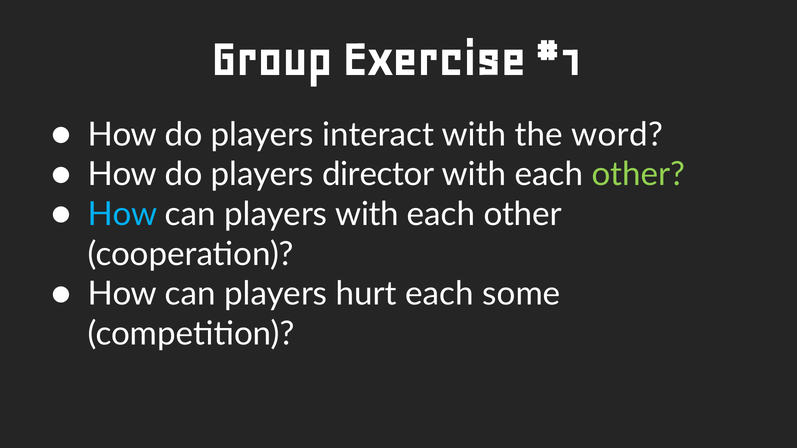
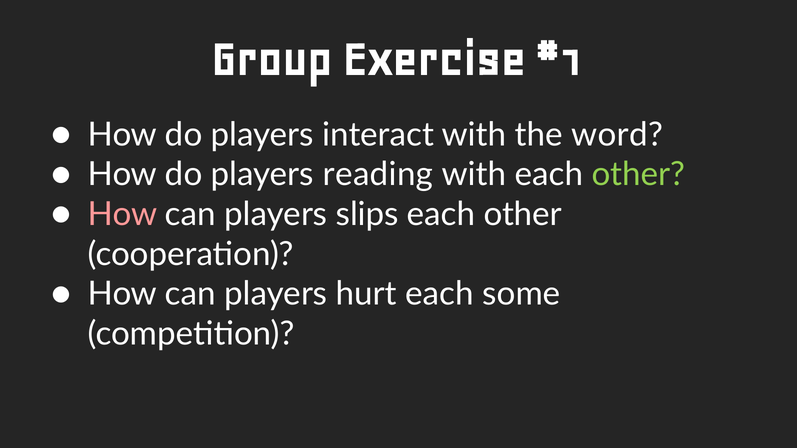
director: director -> reading (378, 175)
How colour: light blue -> pink (122, 215)
players with: with -> slips (367, 215)
